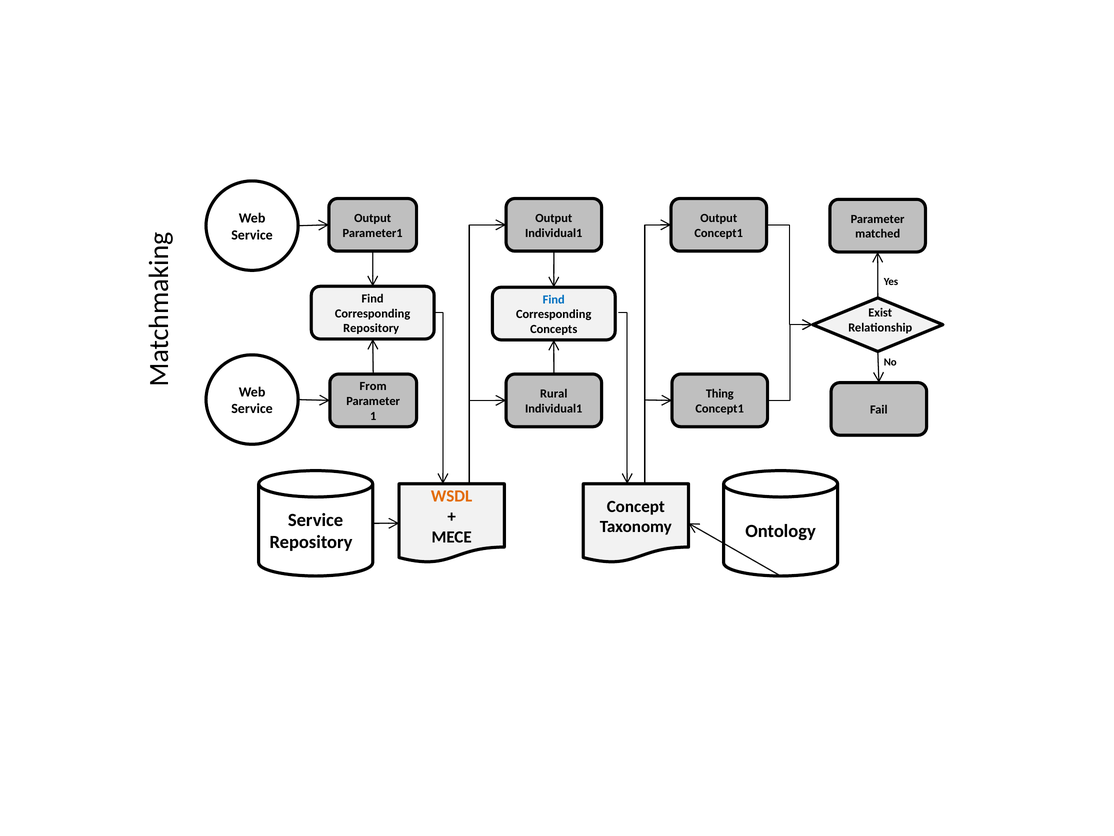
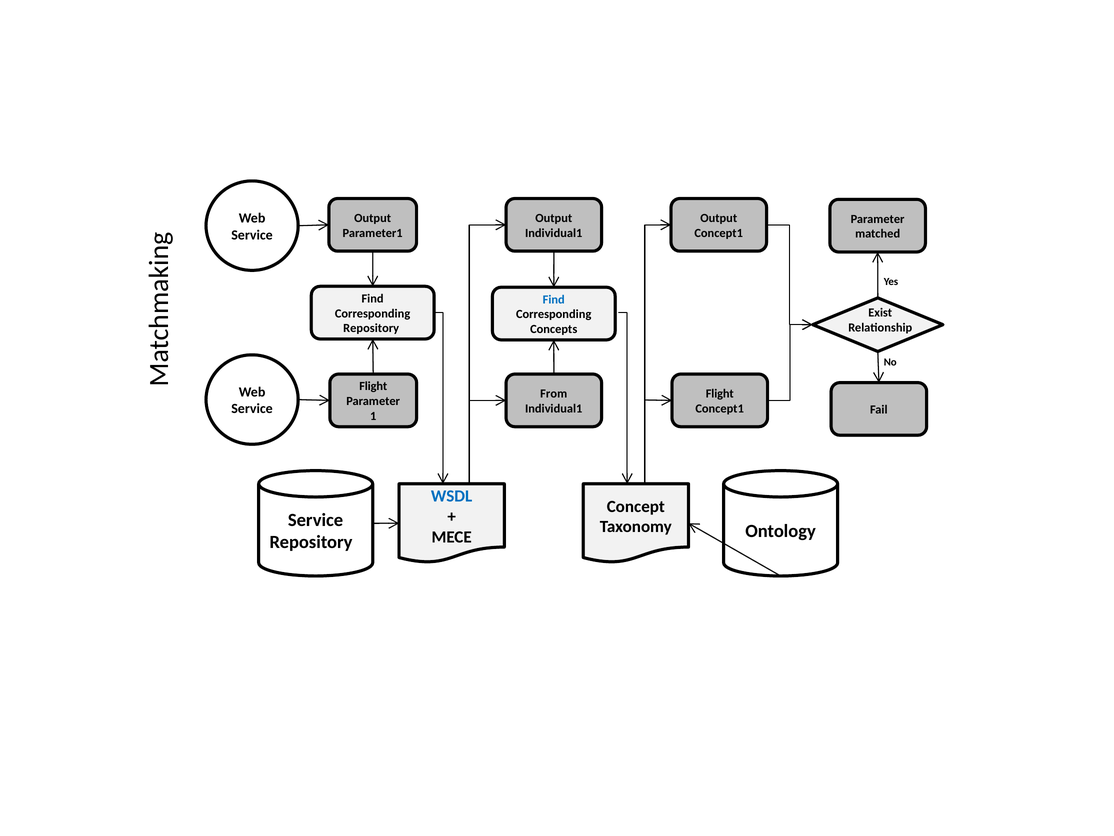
From: From -> Flight (373, 386)
Rural: Rural -> From (554, 394)
Thing: Thing -> Flight (720, 394)
WSDL colour: orange -> blue (452, 496)
